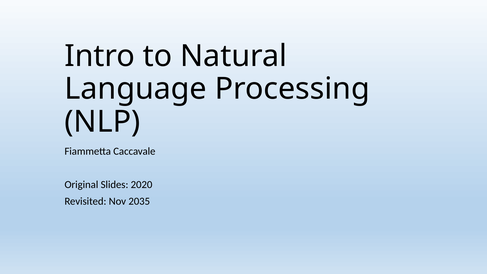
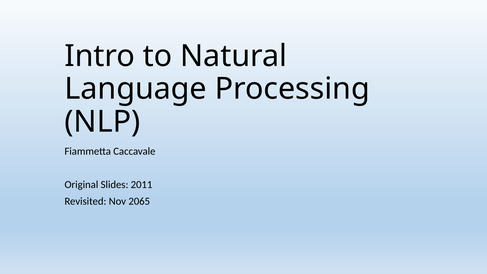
2020: 2020 -> 2011 (142, 185)
2035: 2035 -> 2065 (139, 201)
